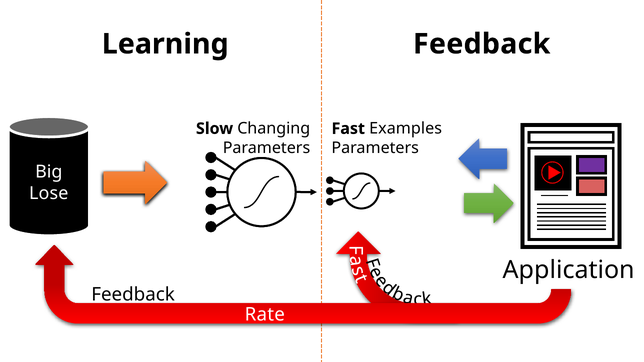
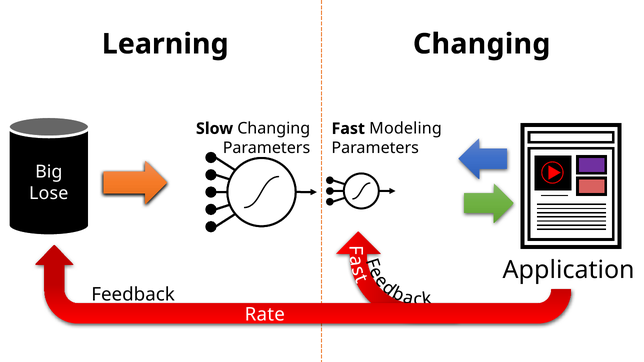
Learning Feedback: Feedback -> Changing (482, 44)
Examples: Examples -> Modeling (406, 129)
